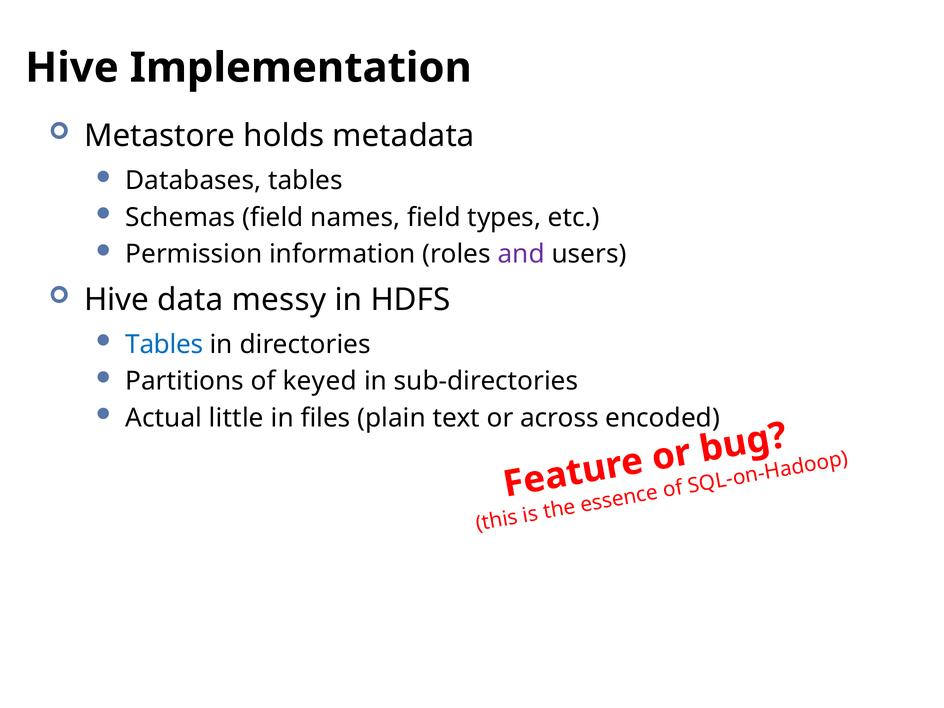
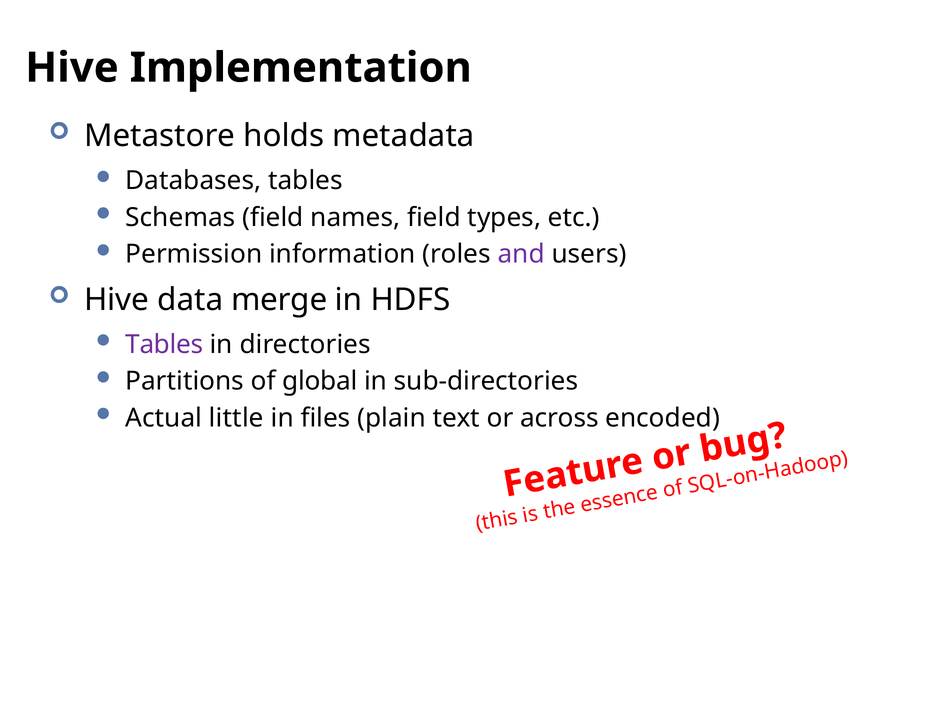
messy: messy -> merge (279, 300)
Tables colour: blue -> purple (164, 344)
keyed: keyed -> global (320, 381)
